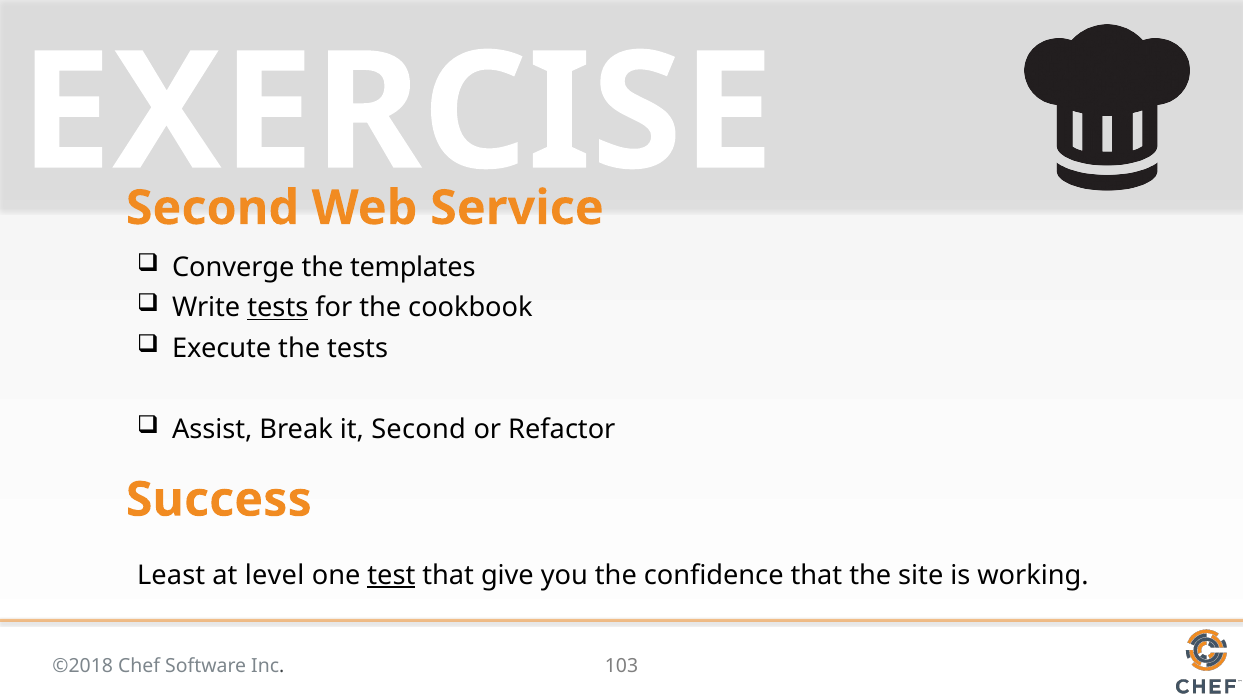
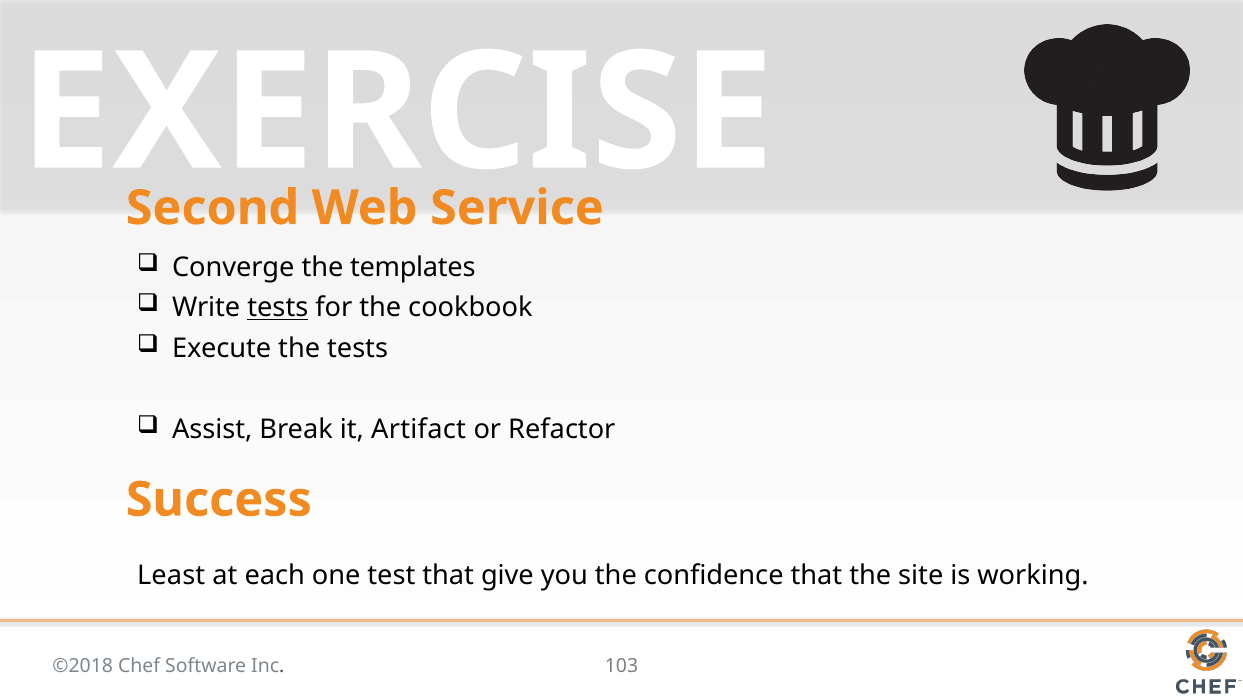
it Second: Second -> Artifact (419, 429)
level: level -> each (275, 576)
test underline: present -> none (391, 576)
